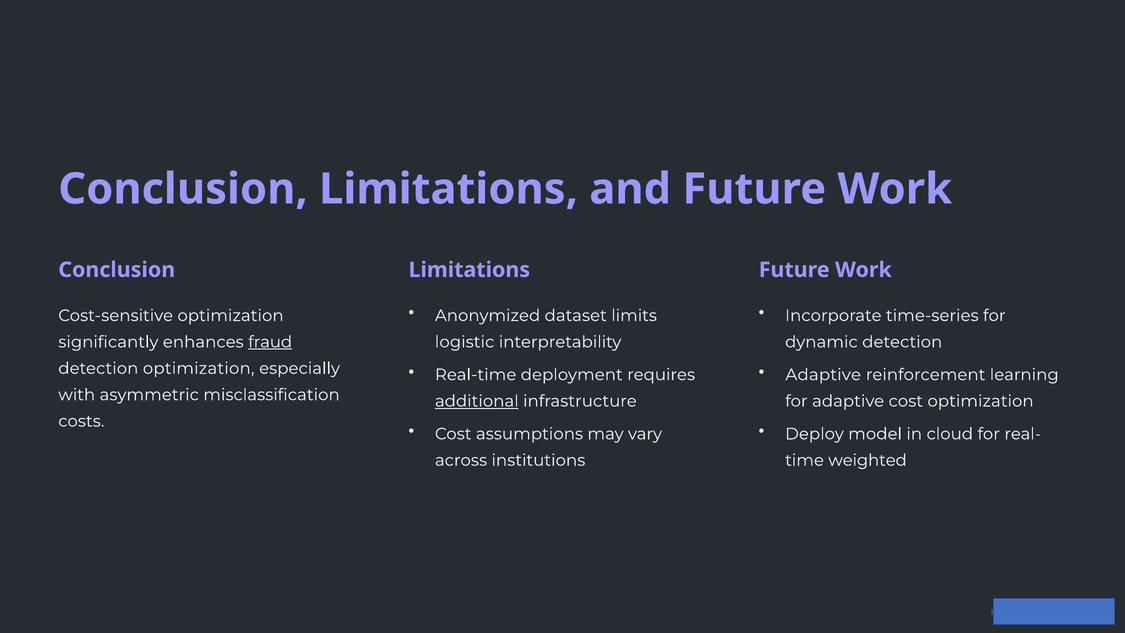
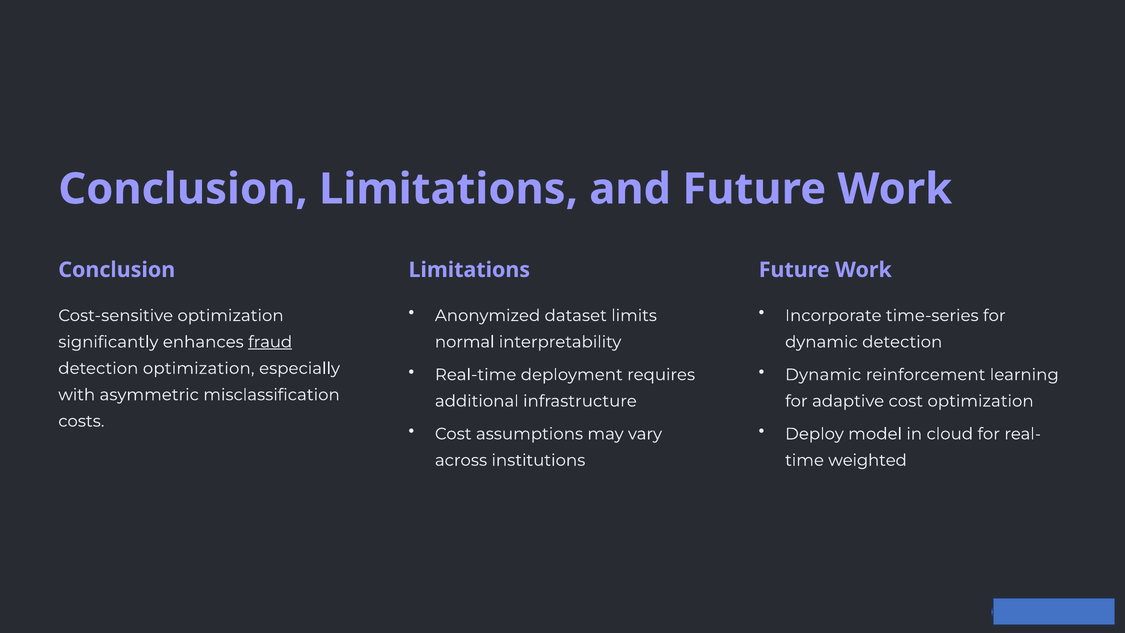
logistic: logistic -> normal (465, 342)
Adaptive: Adaptive -> Dynamic (823, 375)
additional underline: present -> none (477, 401)
